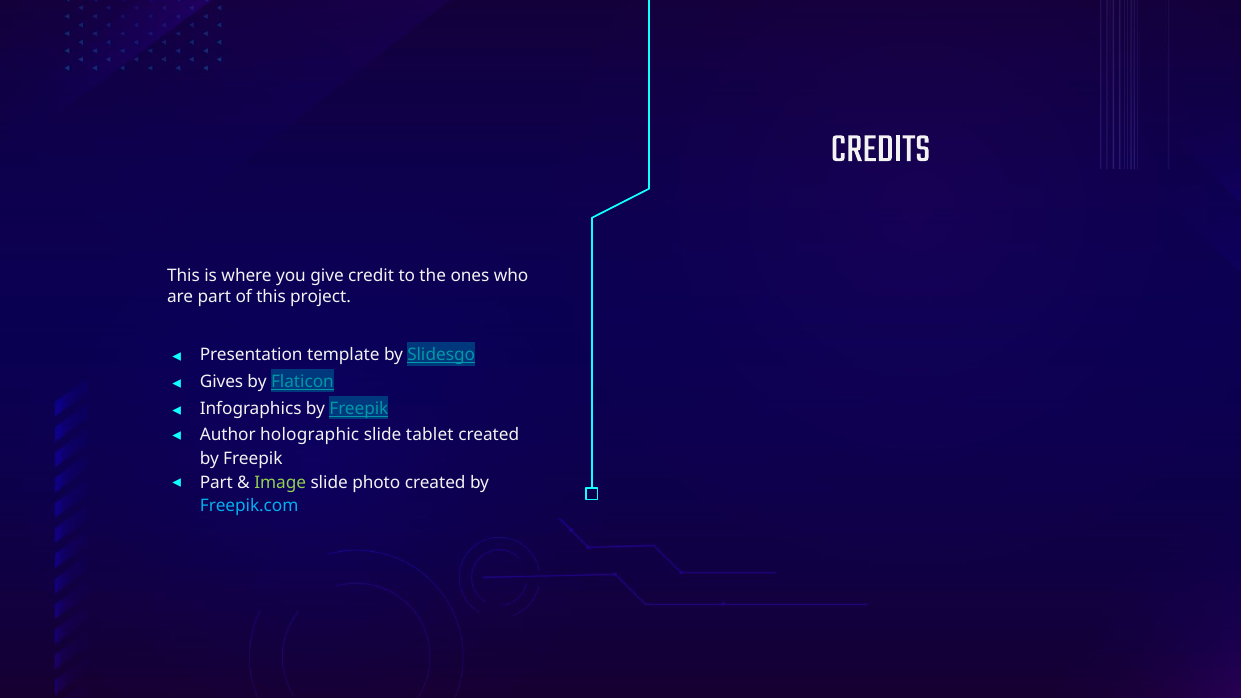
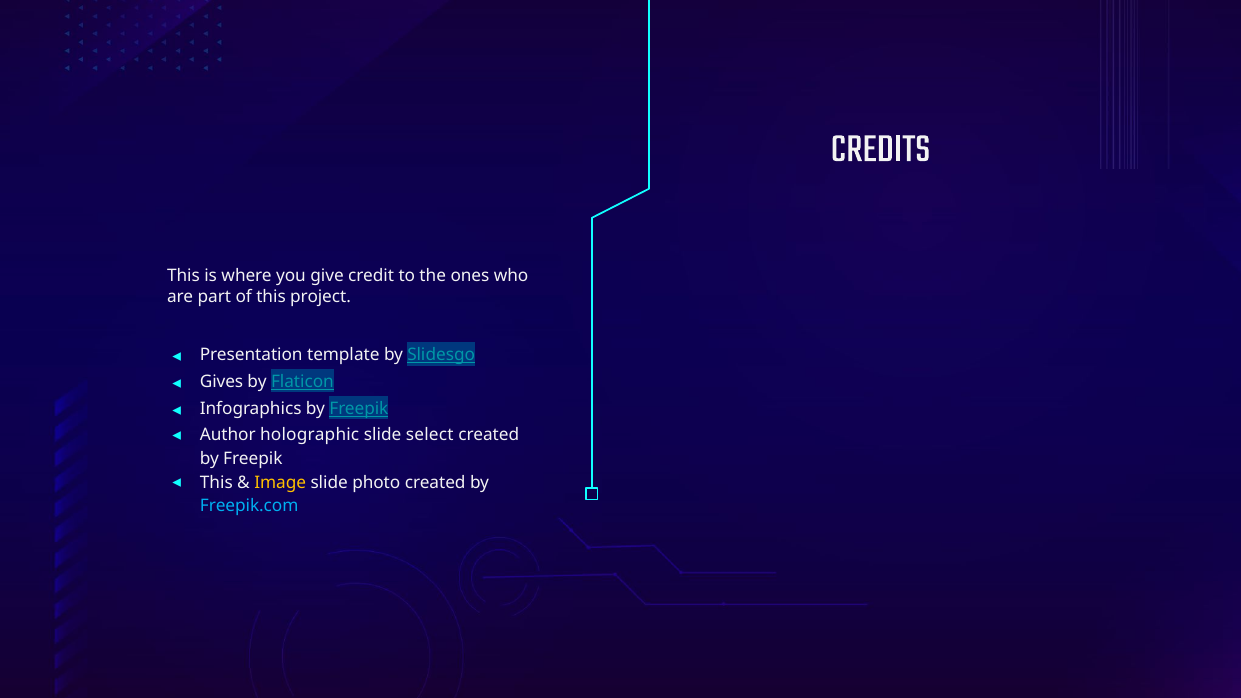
tablet: tablet -> select (430, 435)
Part: Part -> This (216, 483)
Image colour: light green -> yellow (280, 483)
